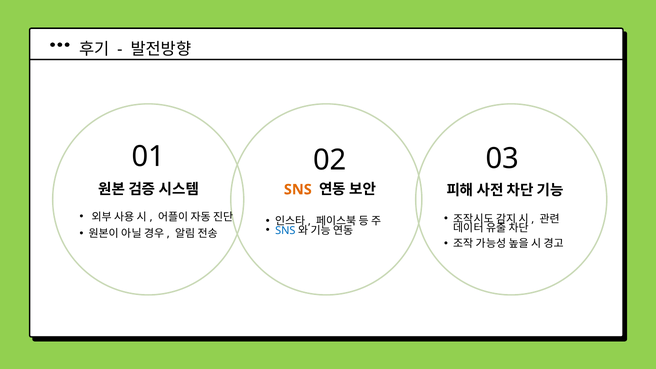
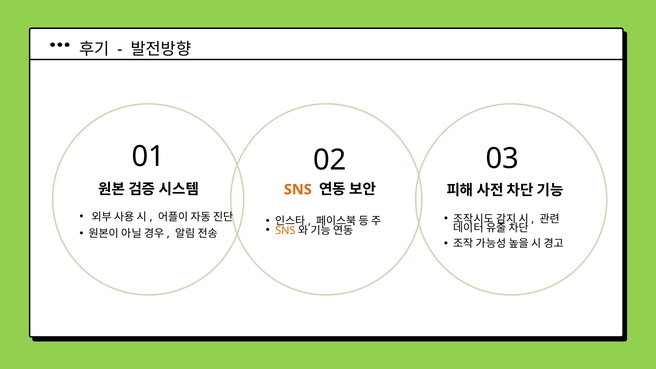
SNS colour: blue -> orange (285, 230)
